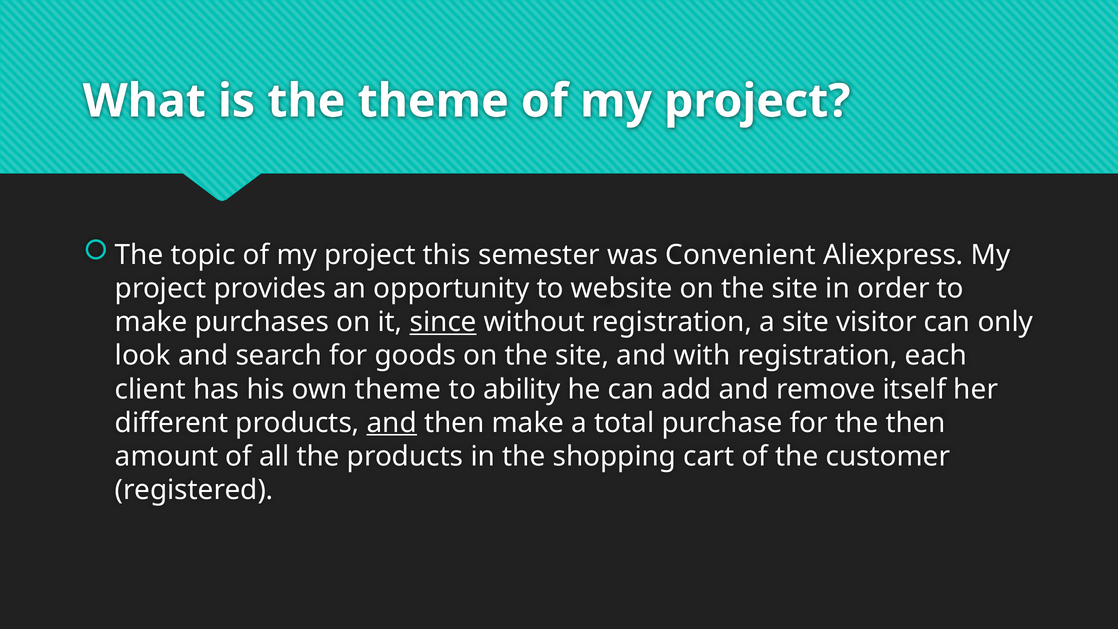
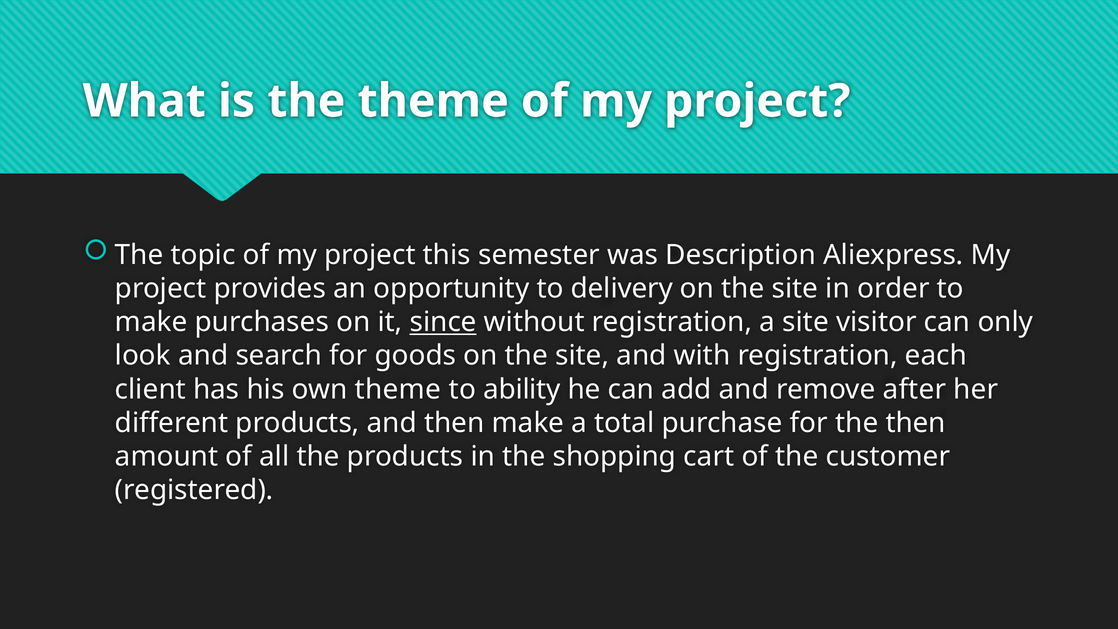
Convenient: Convenient -> Description (741, 255)
website: website -> delivery (622, 289)
itself: itself -> after (914, 389)
and underline: present -> none (392, 423)
